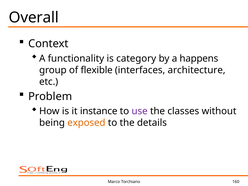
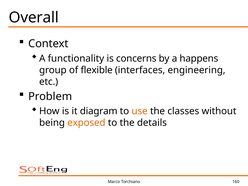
category: category -> concerns (136, 59)
architecture: architecture -> engineering (197, 70)
instance: instance -> diagram (99, 111)
use colour: purple -> orange (140, 111)
